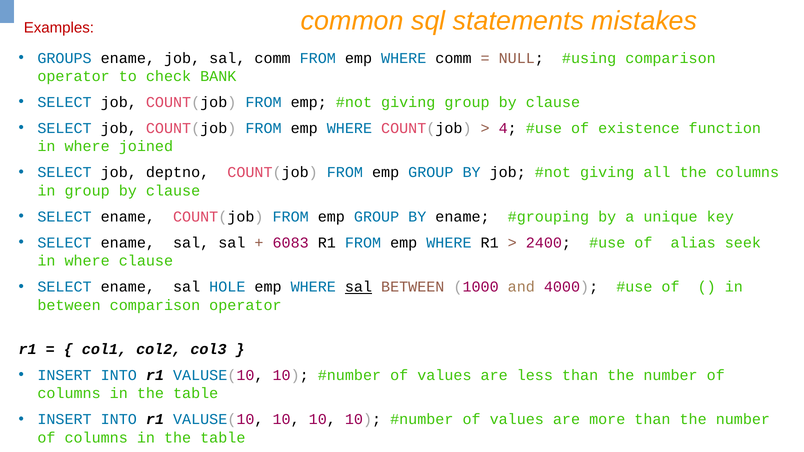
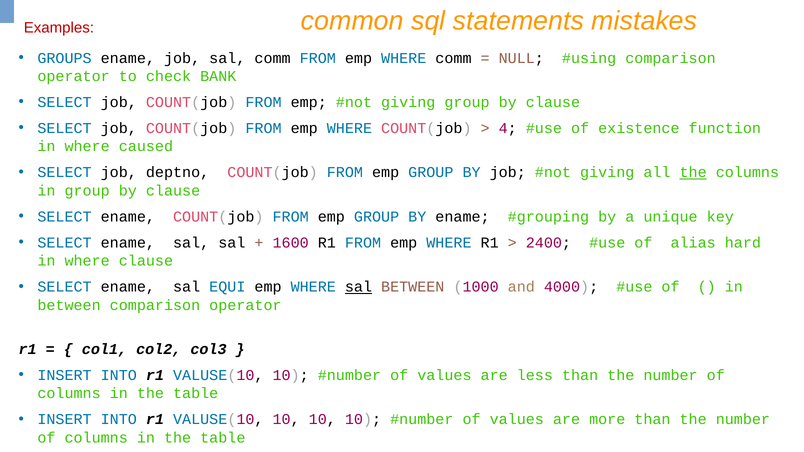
joined: joined -> caused (146, 146)
the underline: none -> present (693, 173)
6083: 6083 -> 1600 (291, 243)
seek: seek -> hard (743, 243)
HOLE: HOLE -> EQUI (227, 287)
